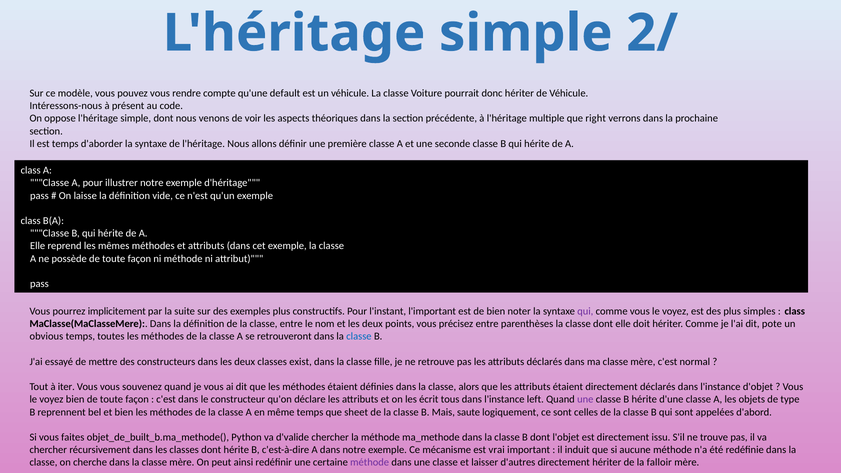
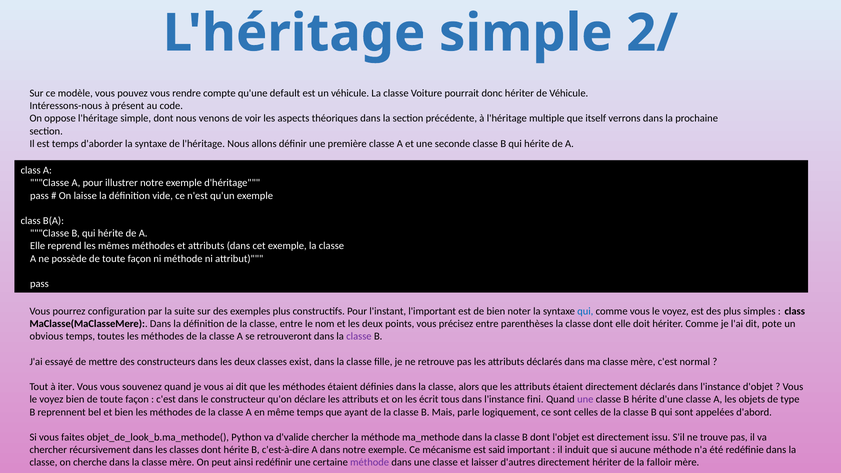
right: right -> itself (596, 118)
implicitement: implicitement -> configuration (117, 311)
qui colour: purple -> blue (585, 311)
classe colour: blue -> purple (359, 336)
left: left -> fini (535, 400)
sheet: sheet -> ayant (356, 412)
saute: saute -> parle (468, 412)
objet_de_built_b.ma_methode(: objet_de_built_b.ma_methode( -> objet_de_look_b.ma_methode( (158, 437)
vrai: vrai -> said (497, 450)
